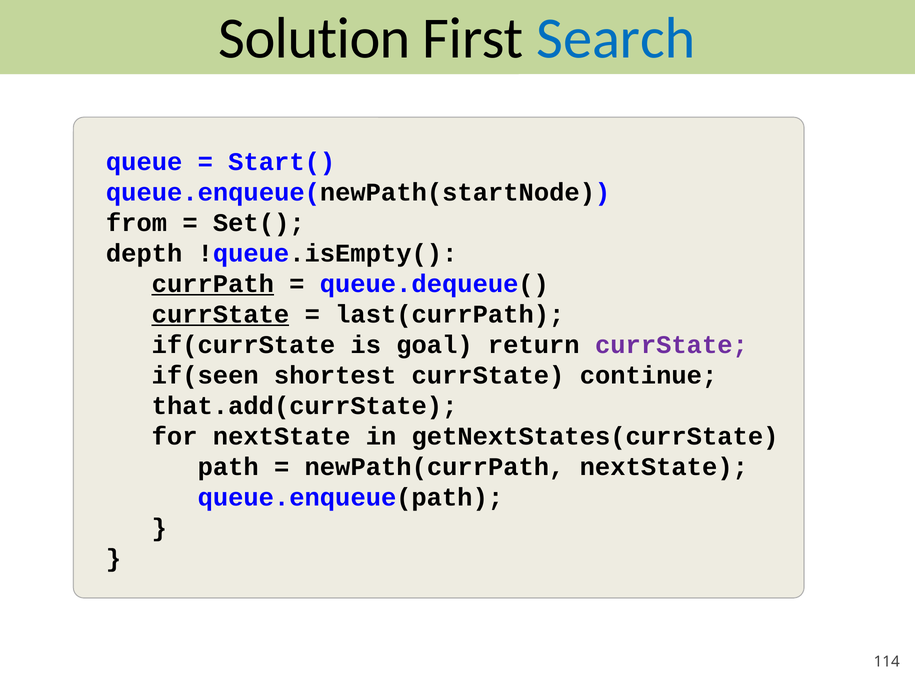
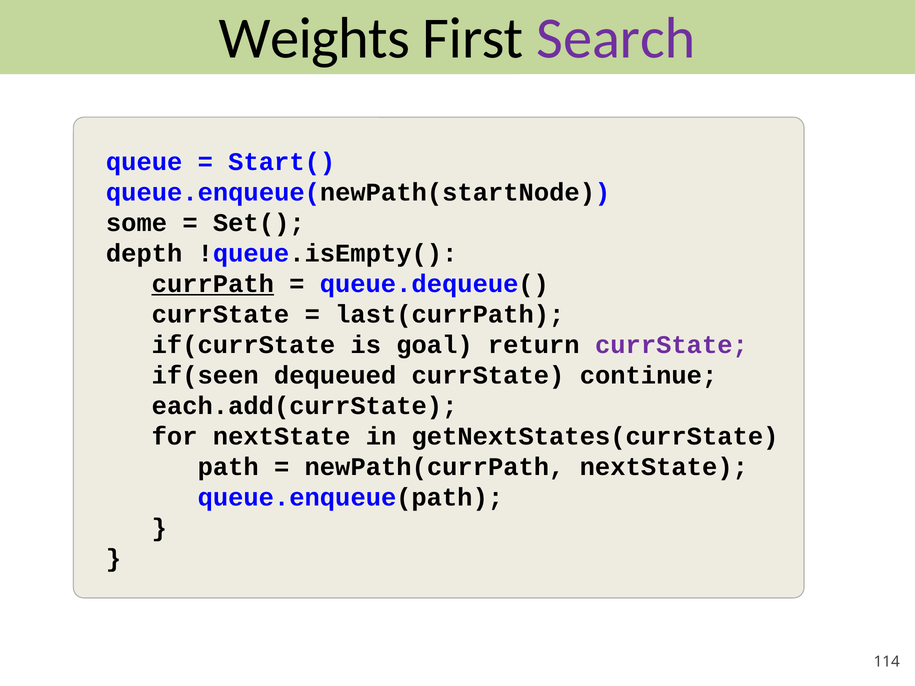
Solution: Solution -> Weights (315, 38)
Search colour: blue -> purple (616, 38)
from: from -> some (137, 223)
currState underline: present -> none (220, 315)
shortest: shortest -> dequeued (335, 376)
that.add(currState: that.add(currState -> each.add(currState (305, 406)
